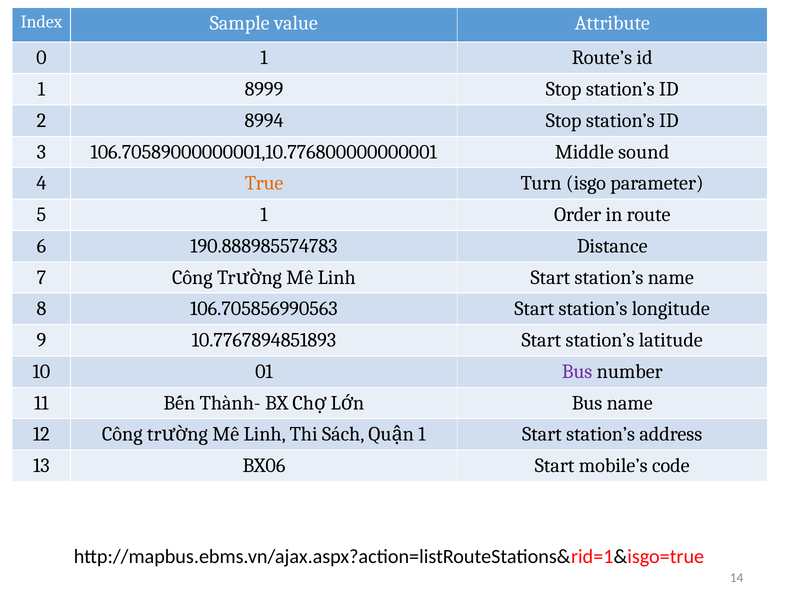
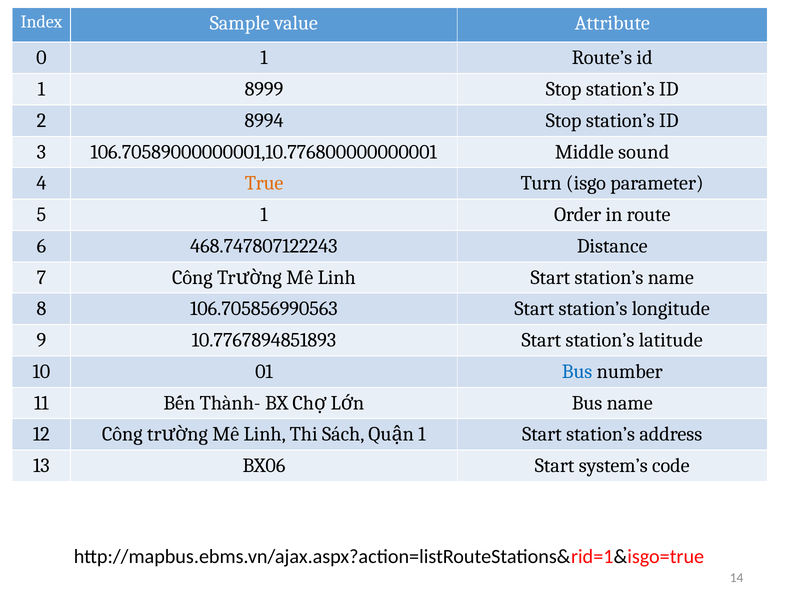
190.888985574783: 190.888985574783 -> 468.747807122243 (264, 246)
Bus colour: purple -> blue (577, 372)
mobile’s: mobile’s -> system’s (613, 466)
